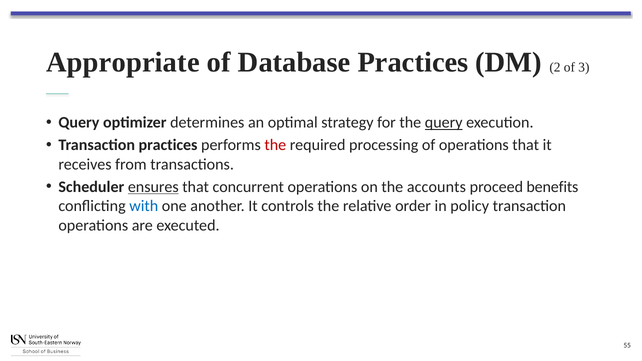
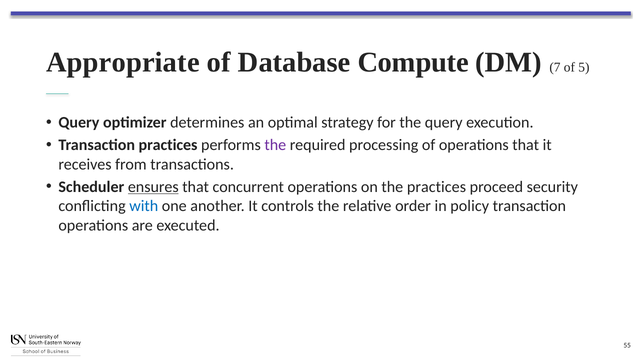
Database Practices: Practices -> Compute (413, 62)
2: 2 -> 7 (555, 67)
3: 3 -> 5 (584, 67)
query underline: present -> none (444, 123)
the colour: red -> purple (275, 145)
the accounts: accounts -> practices (436, 187)
benefits: benefits -> security (552, 187)
